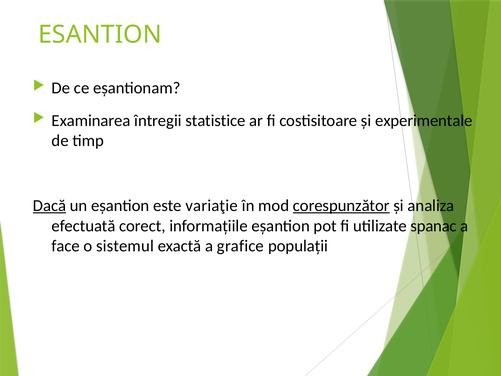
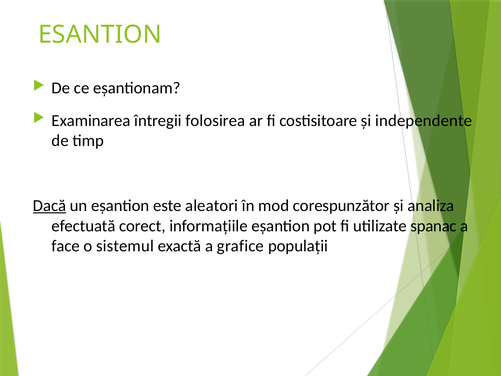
statistice: statistice -> folosirea (215, 120)
experimentale: experimentale -> independente (424, 120)
variaţie: variaţie -> aleatori (212, 206)
corespunzător underline: present -> none (341, 206)
